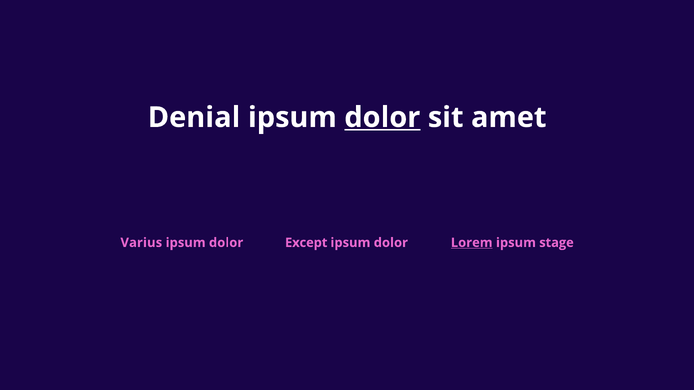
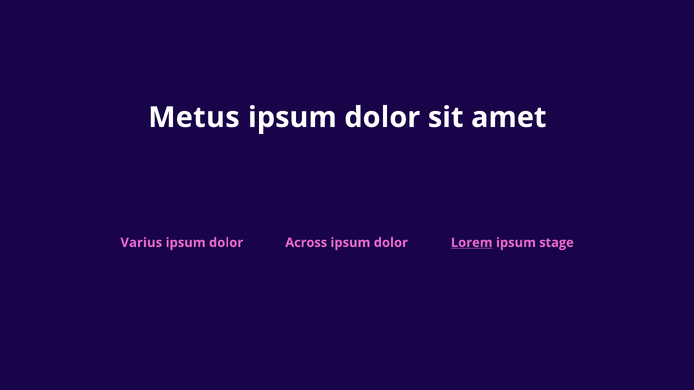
Denial: Denial -> Metus (194, 118)
dolor underline: present -> none (382, 118)
Except: Except -> Across (306, 243)
